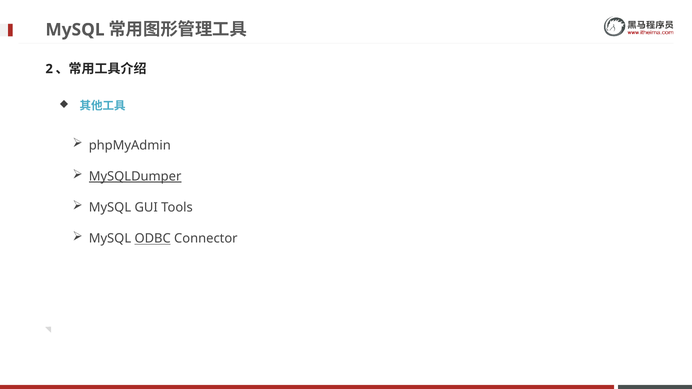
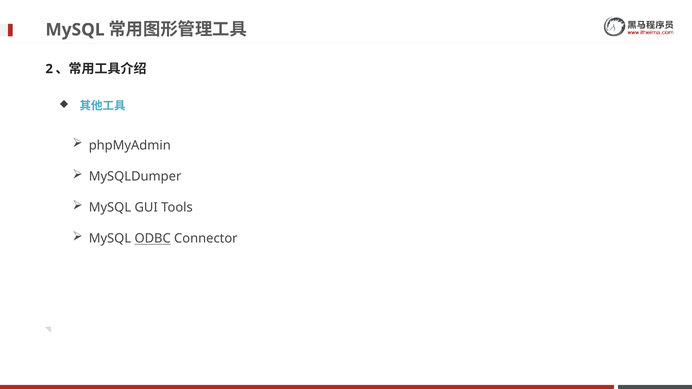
MySQLDumper underline: present -> none (135, 177)
